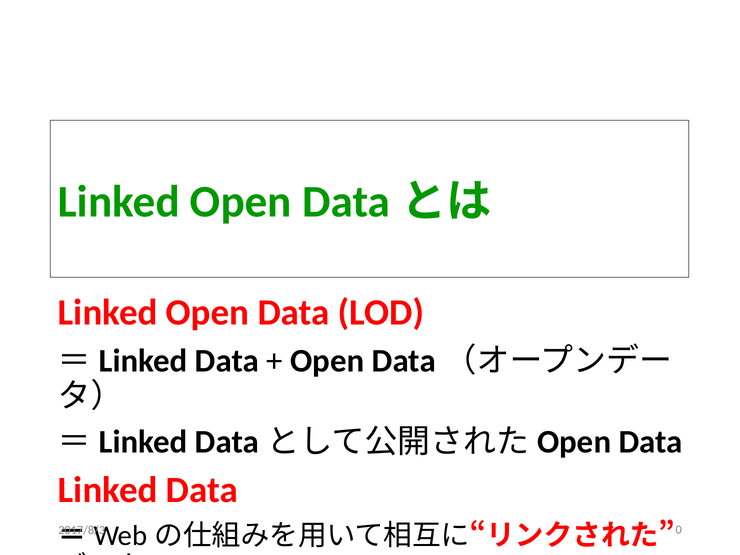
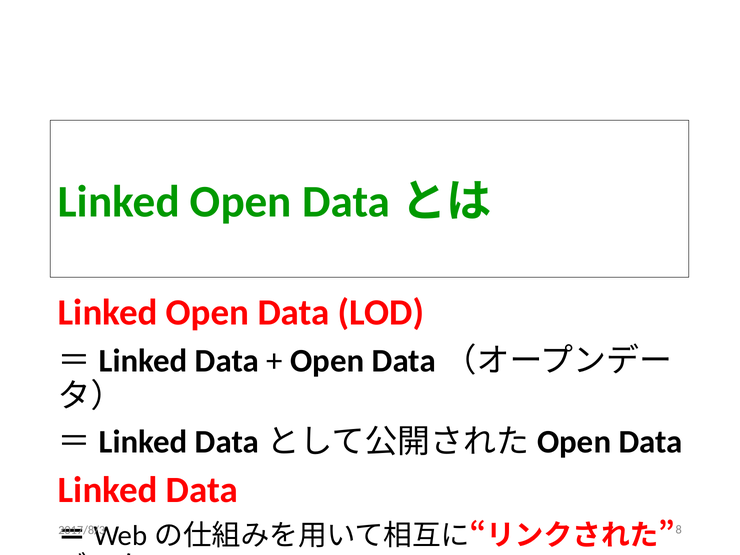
0: 0 -> 8 (679, 530)
